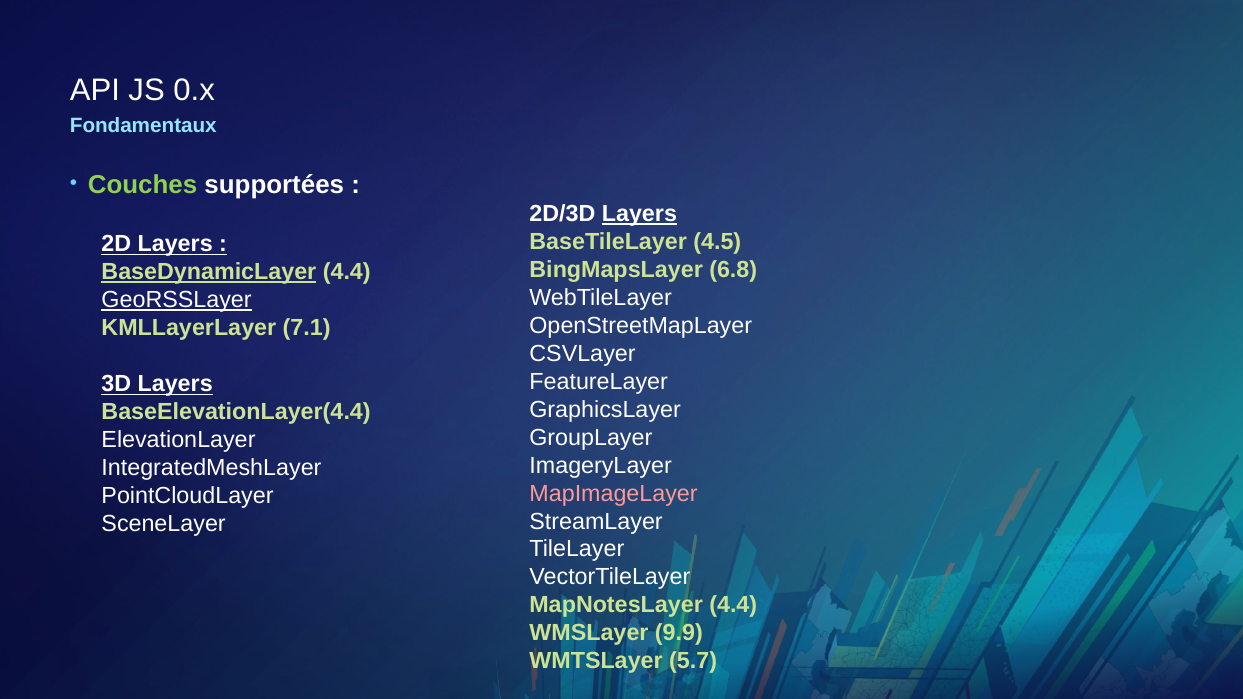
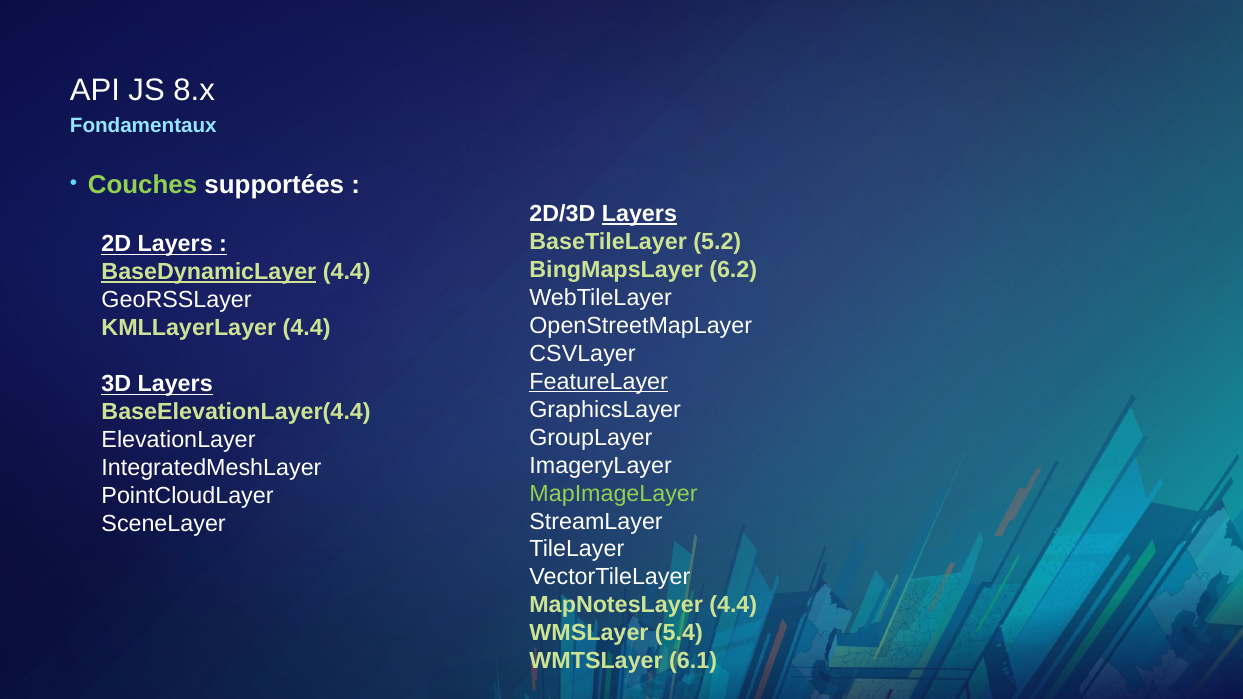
0.x: 0.x -> 8.x (194, 90)
4.5: 4.5 -> 5.2 (717, 242)
6.8: 6.8 -> 6.2 (733, 270)
GeoRSSLayer underline: present -> none (177, 300)
KMLLayerLayer 7.1: 7.1 -> 4.4 (307, 328)
FeatureLayer underline: none -> present (599, 382)
MapImageLayer colour: pink -> light green (614, 494)
9.9: 9.9 -> 5.4 (679, 633)
5.7: 5.7 -> 6.1 (693, 661)
